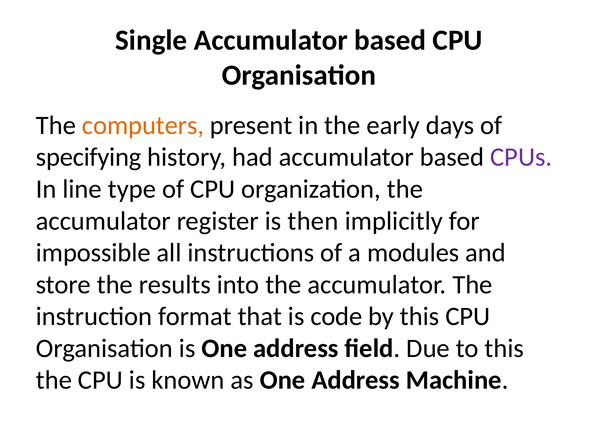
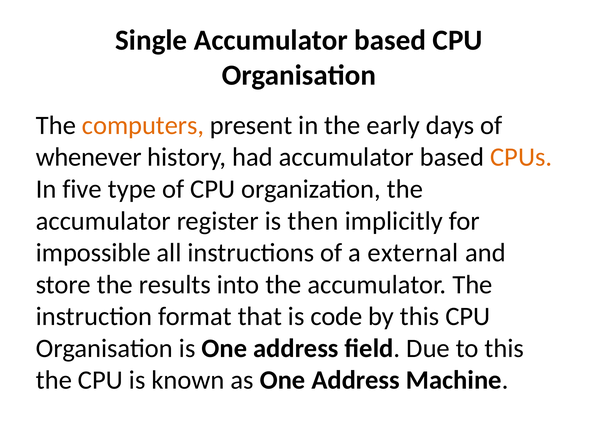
specifying: specifying -> whenever (89, 157)
CPUs colour: purple -> orange (521, 157)
line: line -> five (82, 189)
modules: modules -> external (413, 253)
